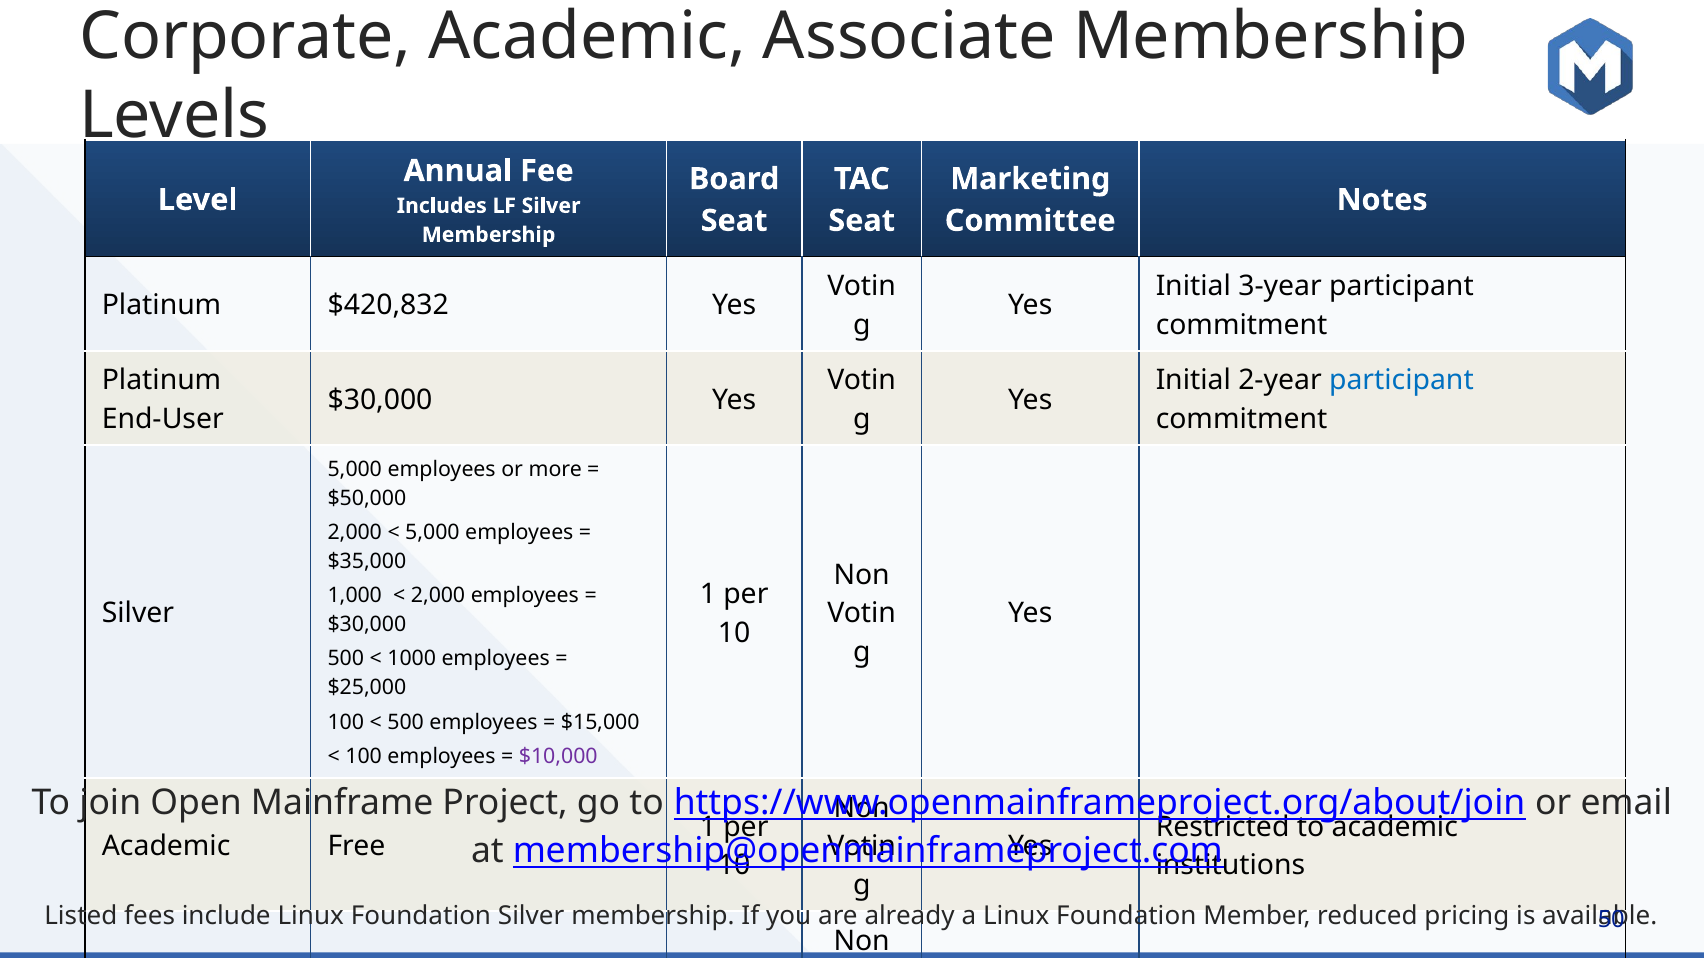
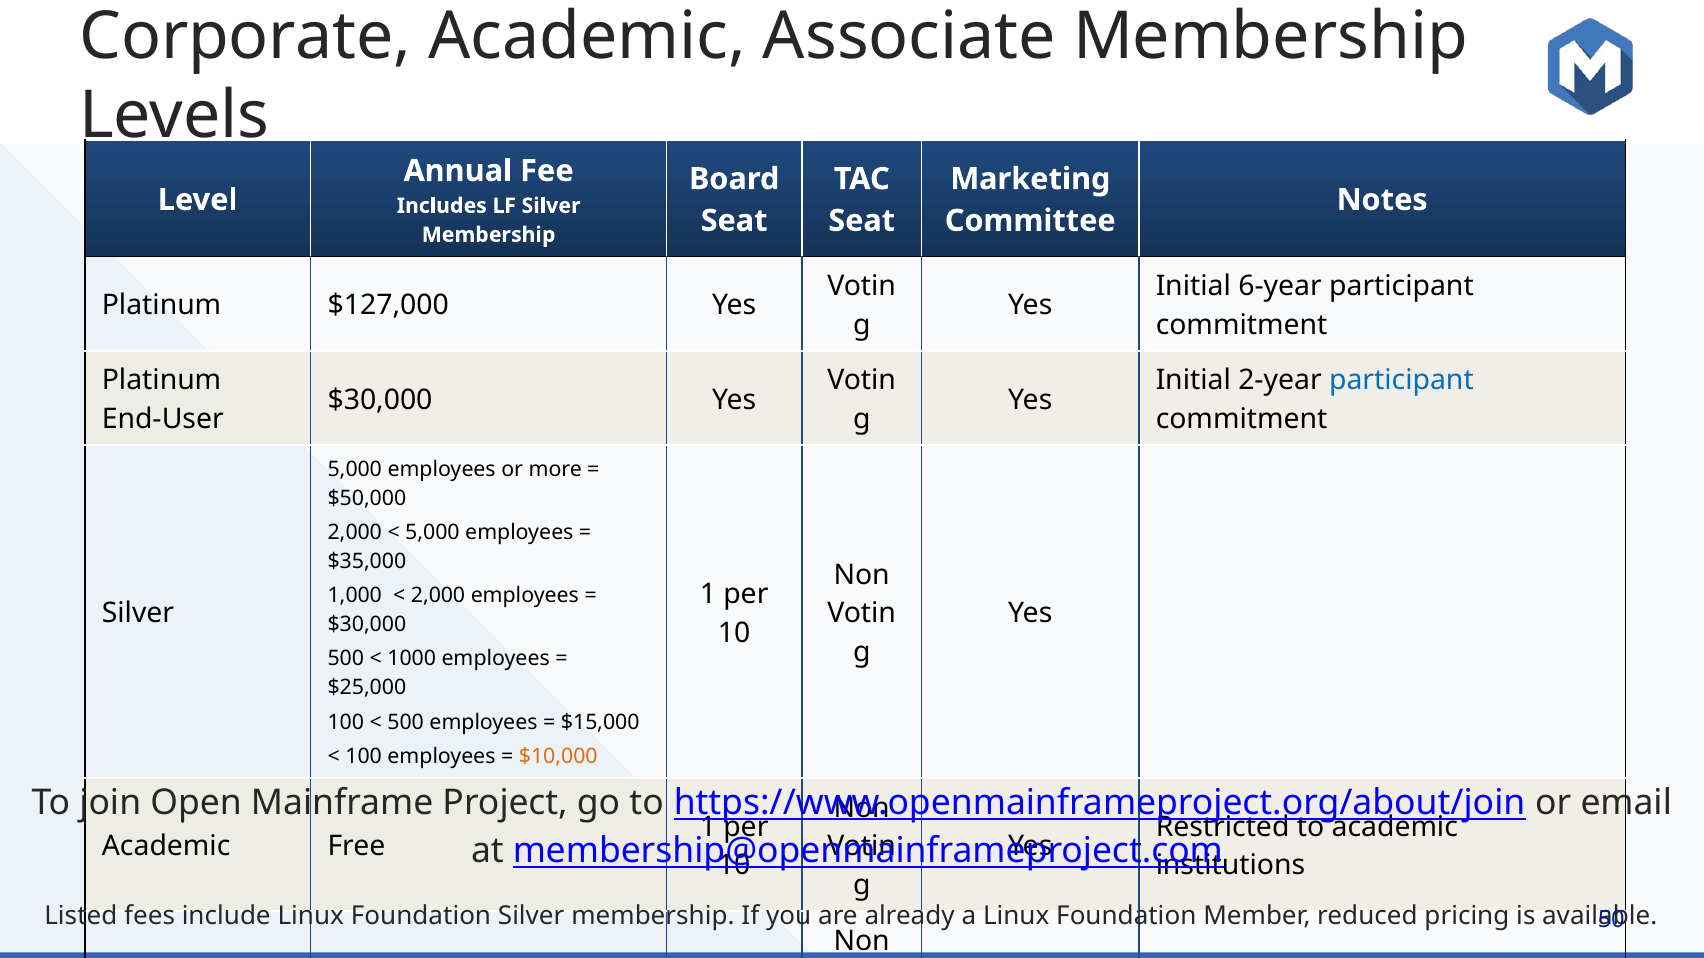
3-year: 3-year -> 6-year (1280, 286)
$420,832: $420,832 -> $127,000 (388, 306)
$10,000 colour: purple -> orange (558, 757)
